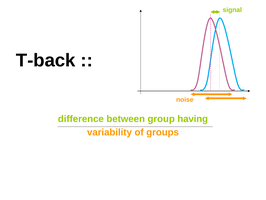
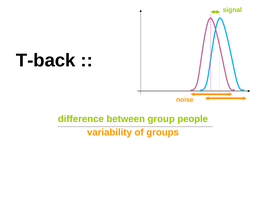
having: having -> people (193, 119)
